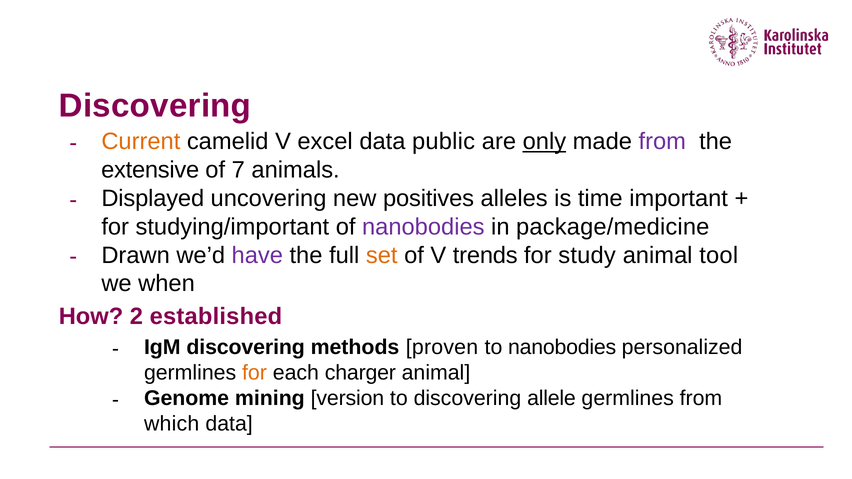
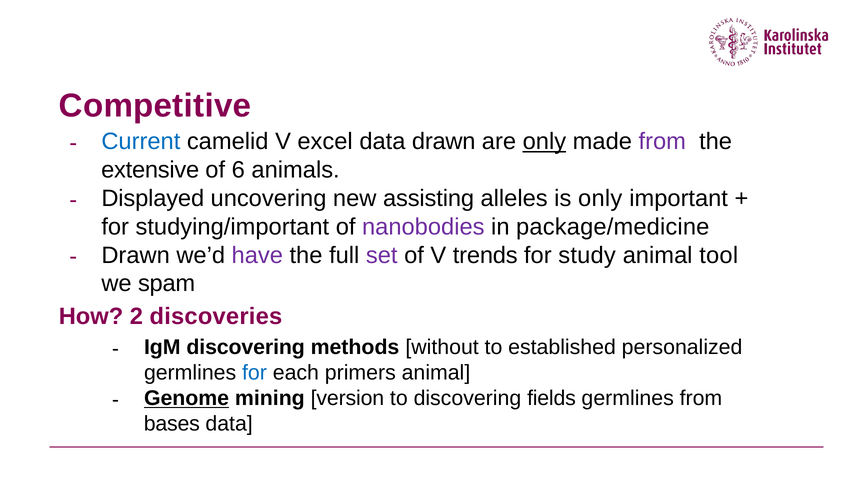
Discovering: Discovering -> Competitive (155, 106)
Current colour: orange -> blue (141, 142)
data public: public -> drawn (444, 142)
7: 7 -> 6 (238, 170)
positives: positives -> assisting (429, 199)
is time: time -> only (600, 199)
set colour: orange -> purple (382, 255)
when: when -> spam (167, 284)
established: established -> discoveries (216, 316)
proven: proven -> without (442, 348)
to nanobodies: nanobodies -> established (562, 348)
for colour: orange -> blue (254, 373)
charger: charger -> primers (360, 373)
Genome underline: none -> present (187, 399)
allele: allele -> fields (551, 399)
which: which -> bases (172, 424)
